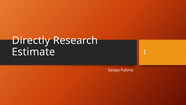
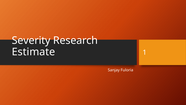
Directly: Directly -> Severity (31, 40)
